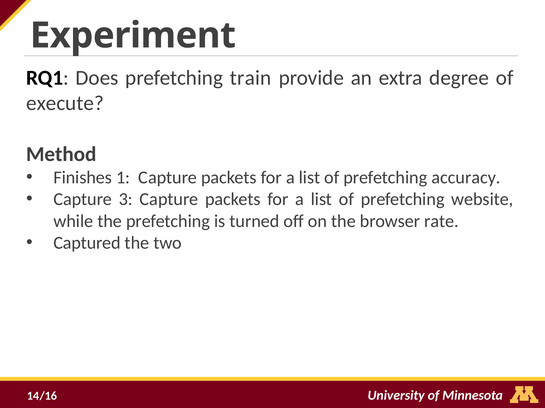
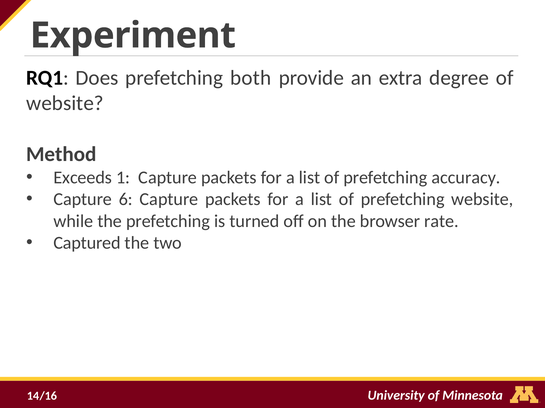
train: train -> both (251, 78)
execute: execute -> website (65, 104)
Finishes: Finishes -> Exceeds (83, 178)
3: 3 -> 6 (126, 200)
